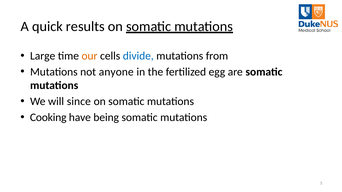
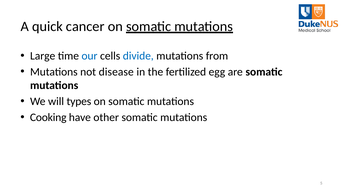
results: results -> cancer (85, 26)
our colour: orange -> blue (89, 56)
anyone: anyone -> disease (116, 72)
since: since -> types (79, 102)
being: being -> other (106, 118)
